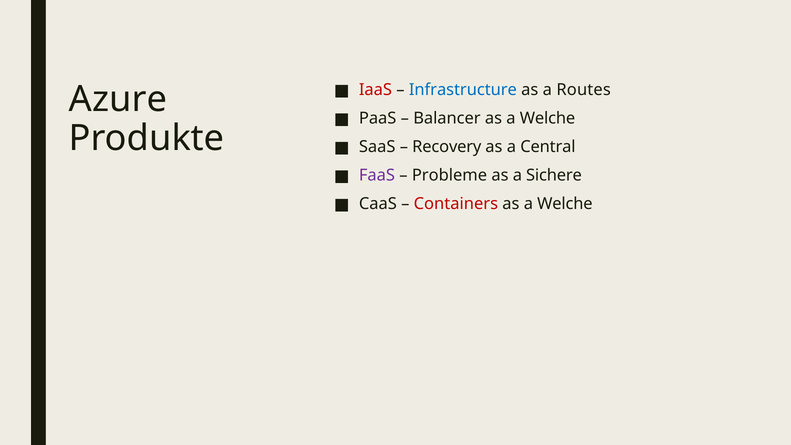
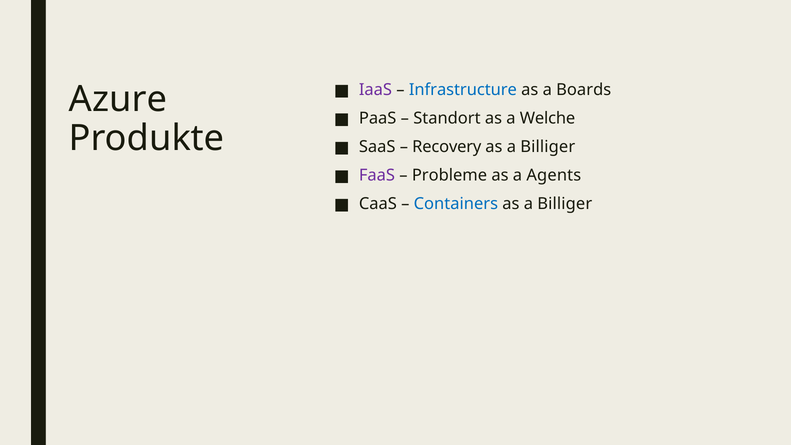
IaaS colour: red -> purple (375, 90)
Routes: Routes -> Boards (584, 90)
Balancer: Balancer -> Standort (447, 118)
Central: Central -> Billiger (548, 147)
Sichere: Sichere -> Agents (554, 175)
Containers colour: red -> blue (456, 204)
Welche: Welche -> Billiger (565, 204)
